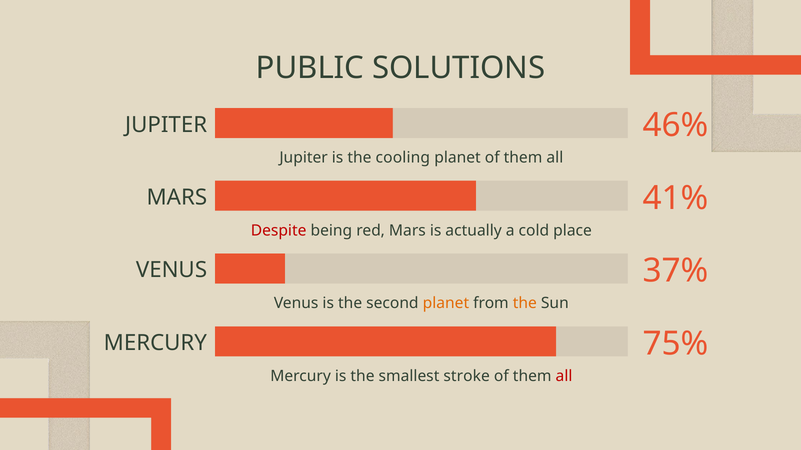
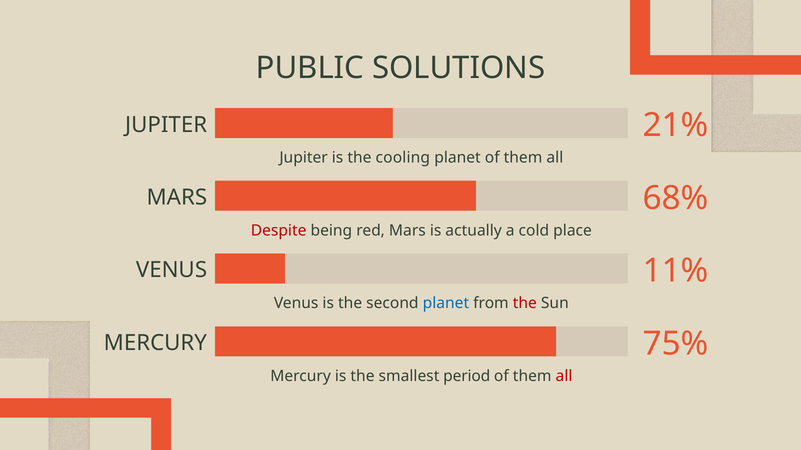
46%: 46% -> 21% (676, 126)
41%: 41% -> 68% (676, 198)
37%: 37% -> 11% (676, 271)
planet colour: orange -> blue (446, 304)
the colour: orange -> red (525, 304)
stroke: stroke -> period (467, 377)
